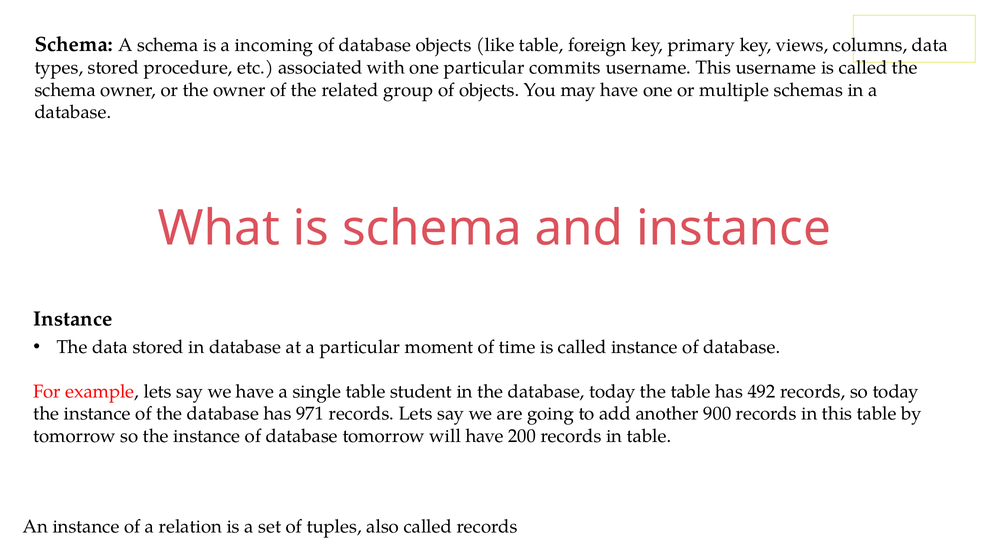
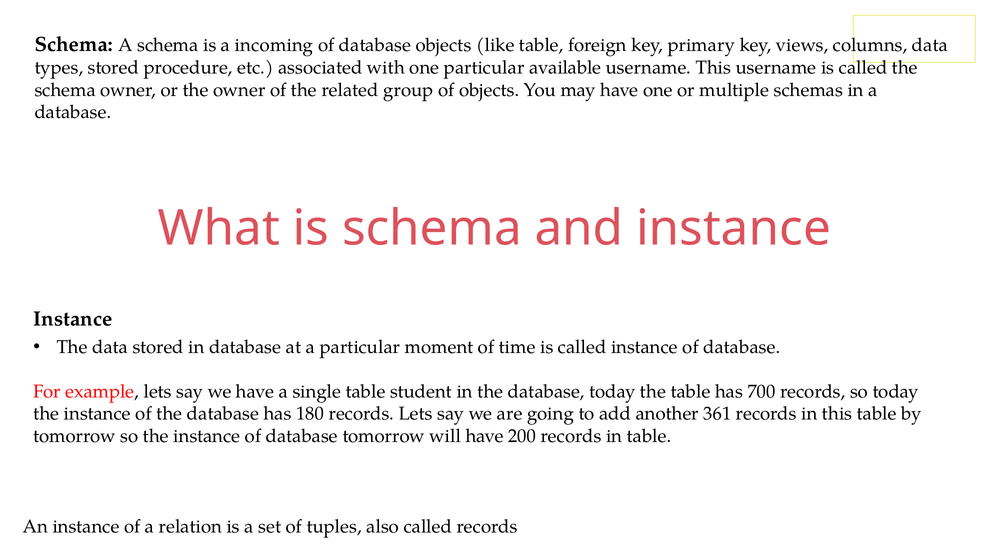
commits: commits -> available (565, 68)
492: 492 -> 700 (761, 392)
971: 971 -> 180 (310, 414)
900: 900 -> 361 (717, 414)
